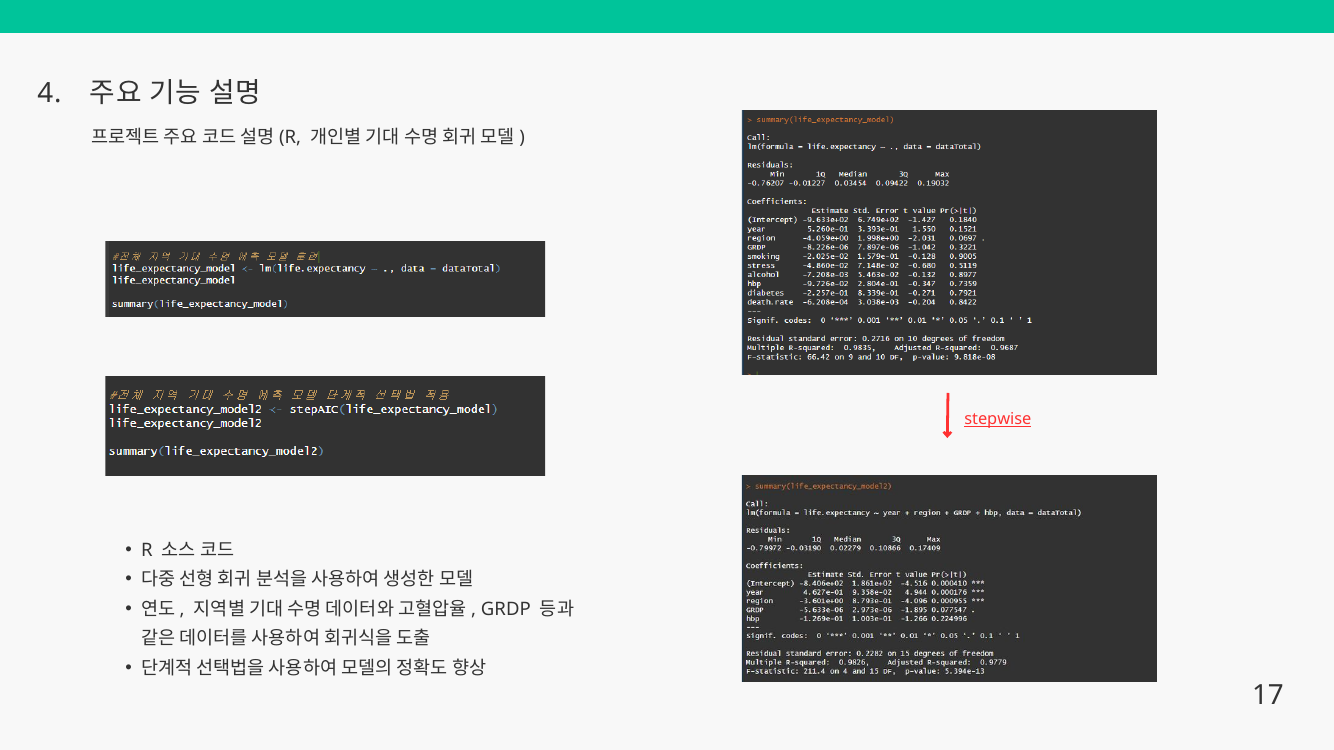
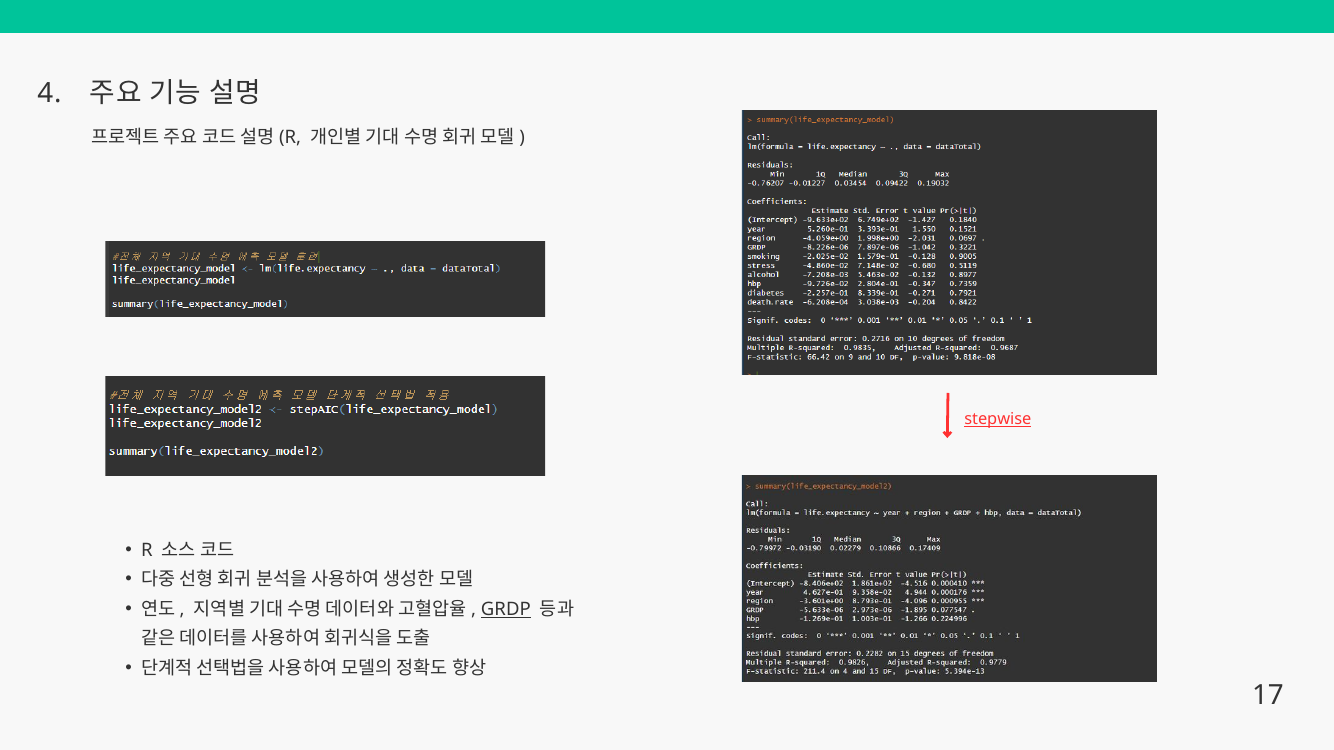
GRDP underline: none -> present (506, 610)
